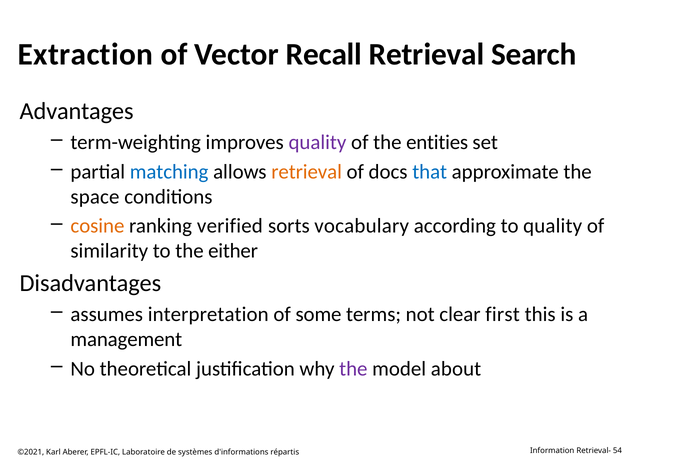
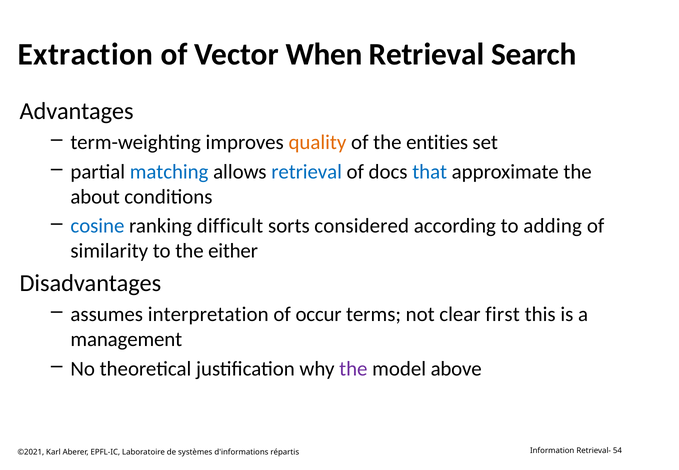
Recall: Recall -> When (324, 54)
quality colour: purple -> orange (317, 143)
retrieval colour: orange -> blue (307, 172)
space: space -> about (95, 197)
cosine colour: orange -> blue (97, 226)
verified: verified -> difficult (230, 226)
vocabulary: vocabulary -> considered (362, 226)
to quality: quality -> adding (553, 226)
some: some -> occur (319, 315)
about: about -> above (456, 369)
